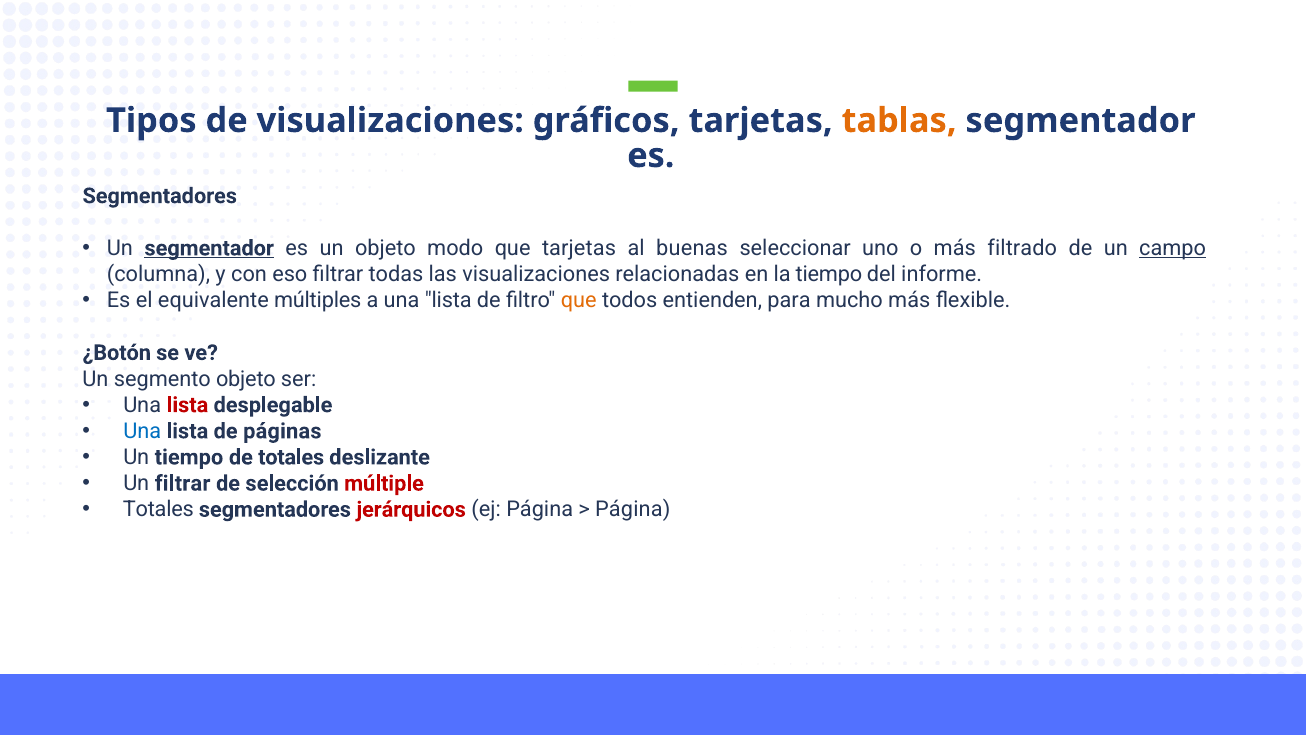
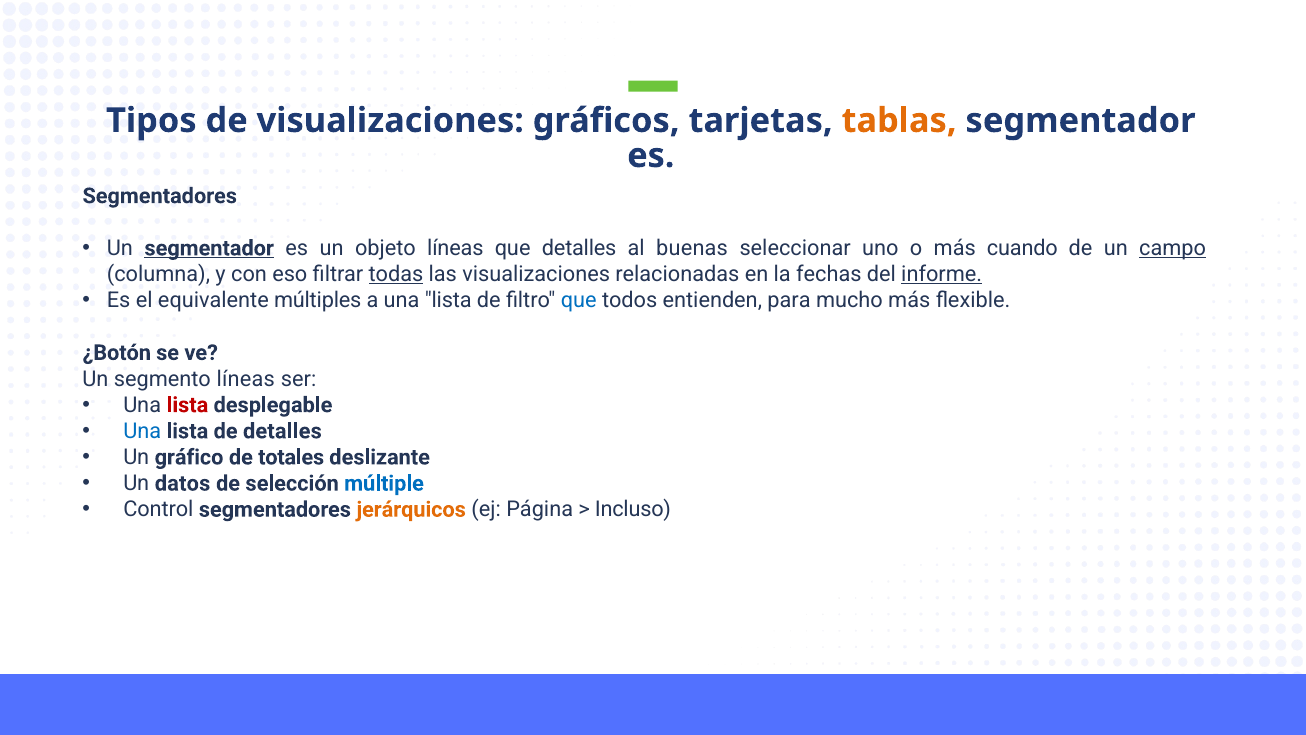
objeto modo: modo -> líneas (455, 248)
que tarjetas: tarjetas -> detalles (579, 248)
filtrado: filtrado -> cuando (1022, 248)
todas underline: none -> present (396, 274)
la tiempo: tiempo -> fechas (829, 274)
informe underline: none -> present (942, 274)
que colour: orange -> blue (579, 300)
segmento objeto: objeto -> líneas (246, 379)
de páginas: páginas -> detalles (282, 431)
Un tiempo: tiempo -> gráfico (189, 457)
Un filtrar: filtrar -> datos (183, 483)
múltiple colour: red -> blue (384, 483)
Totales: Totales -> Control (158, 509)
jerárquicos colour: red -> orange (411, 509)
Página: Página -> Incluso (633, 509)
